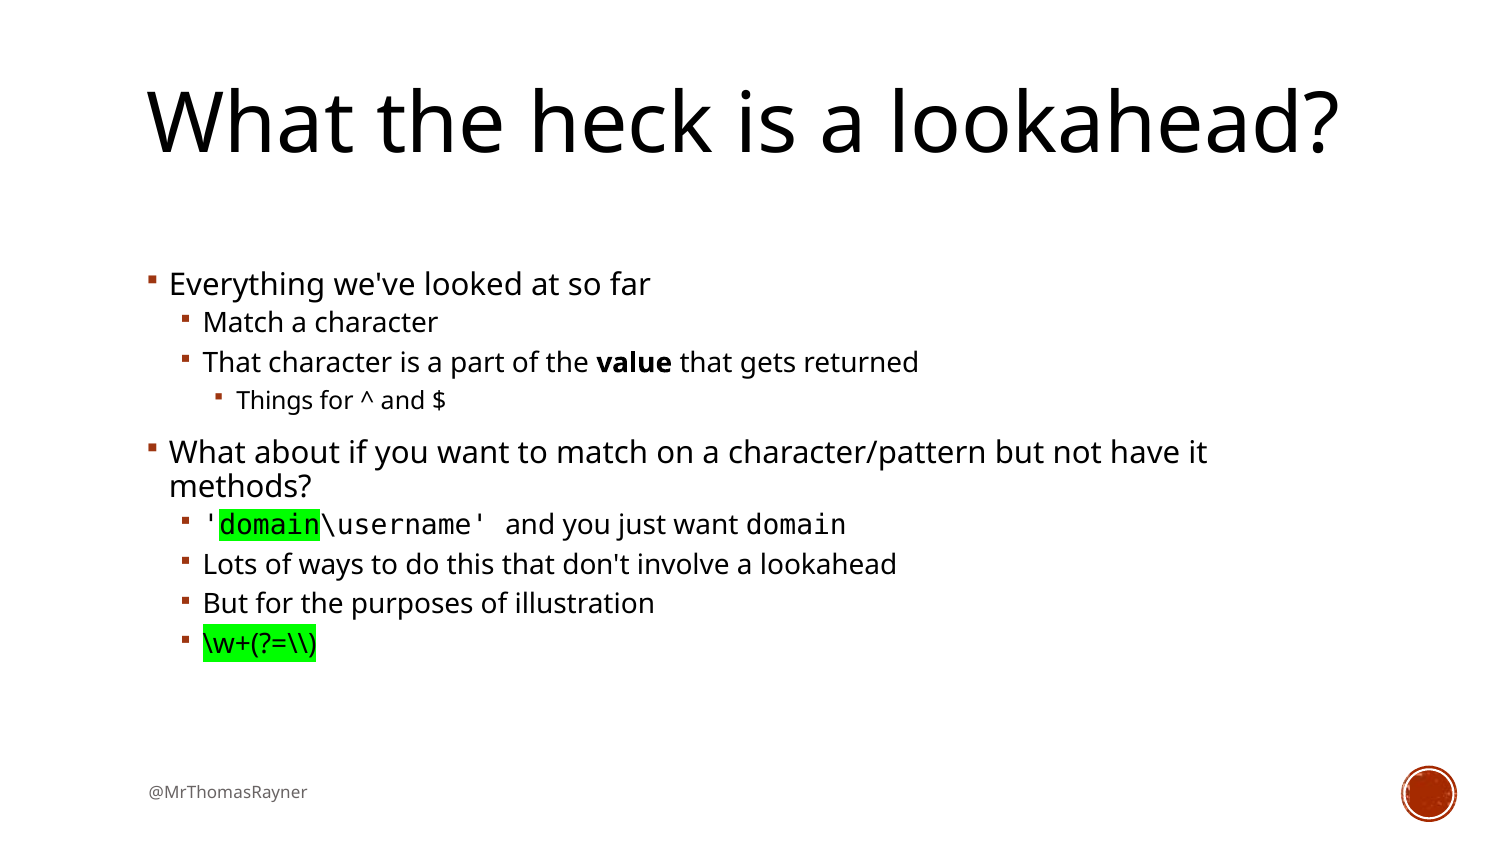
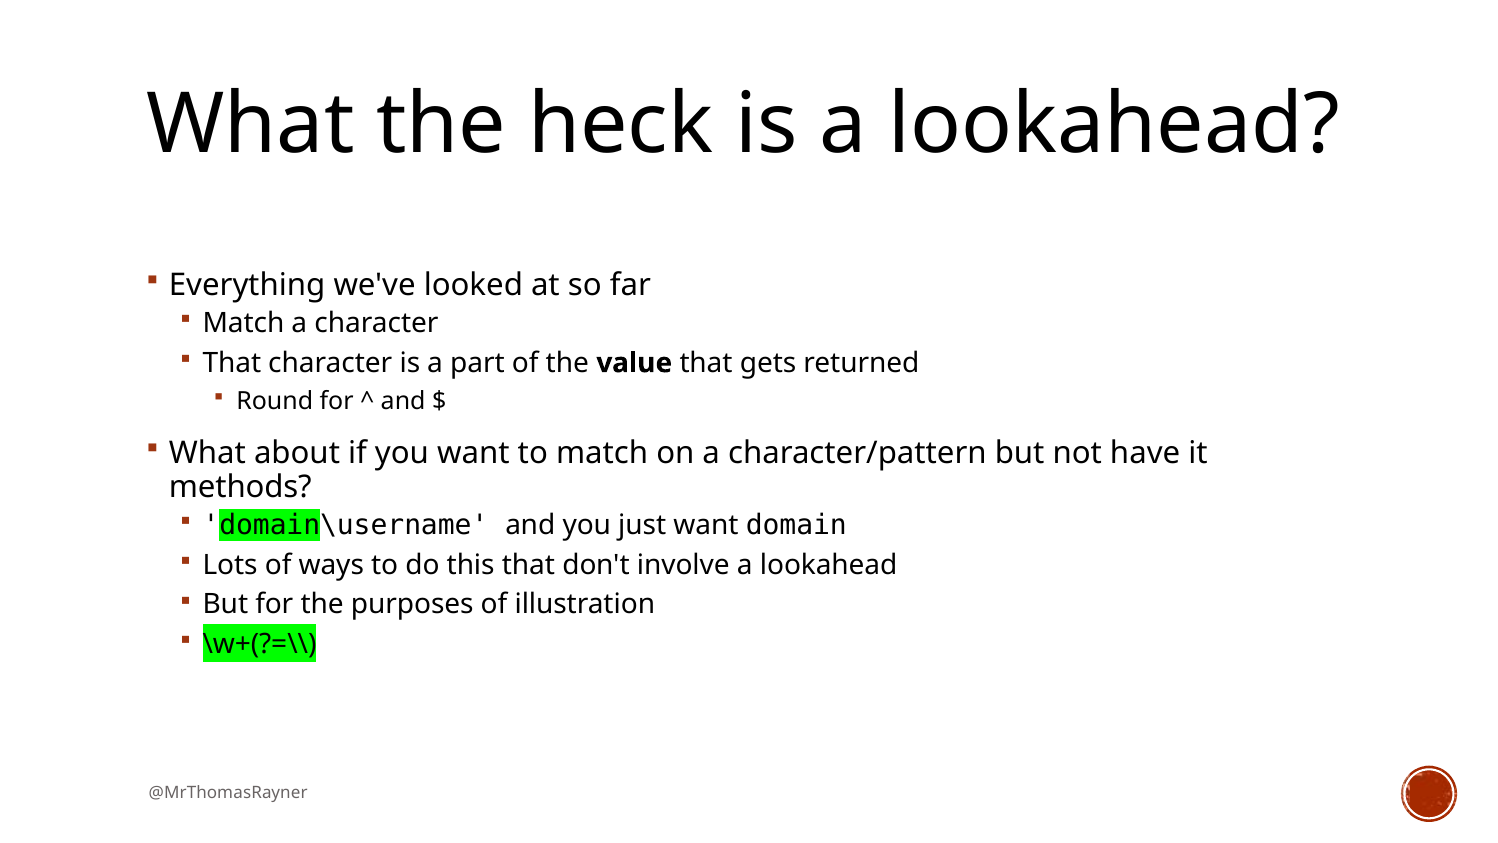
Things: Things -> Round (275, 401)
